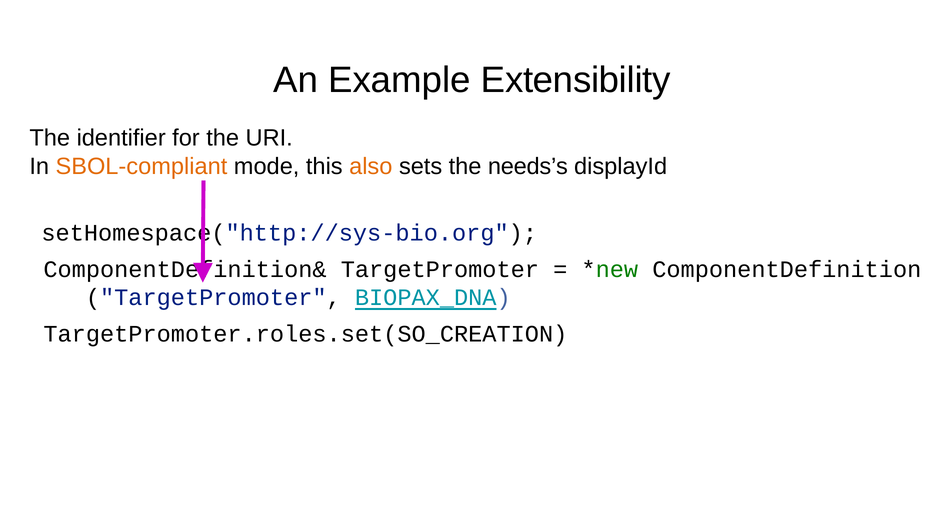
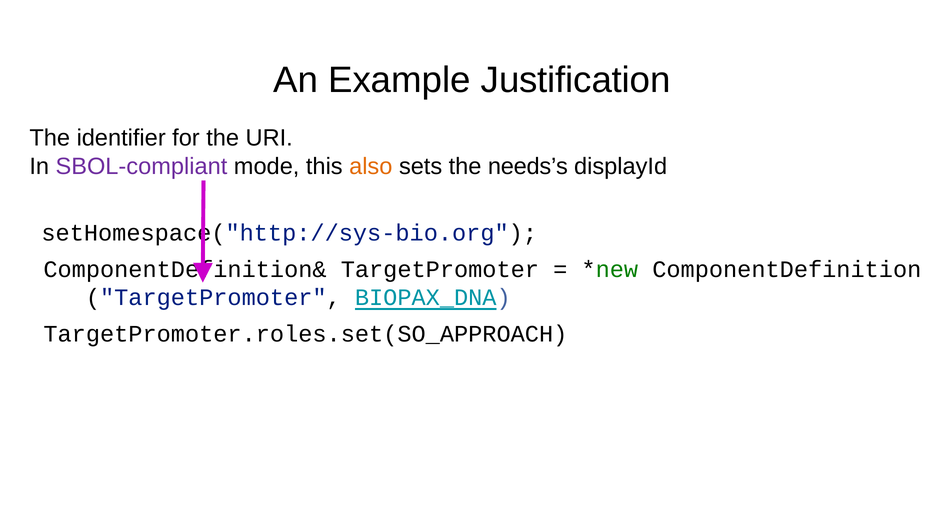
Extensibility: Extensibility -> Justification (576, 80)
SBOL-compliant colour: orange -> purple (141, 166)
TargetPromoter.roles.set(SO_CREATION: TargetPromoter.roles.set(SO_CREATION -> TargetPromoter.roles.set(SO_APPROACH (305, 334)
